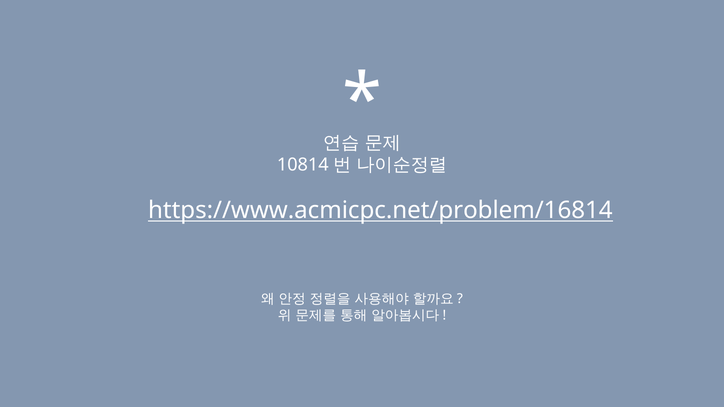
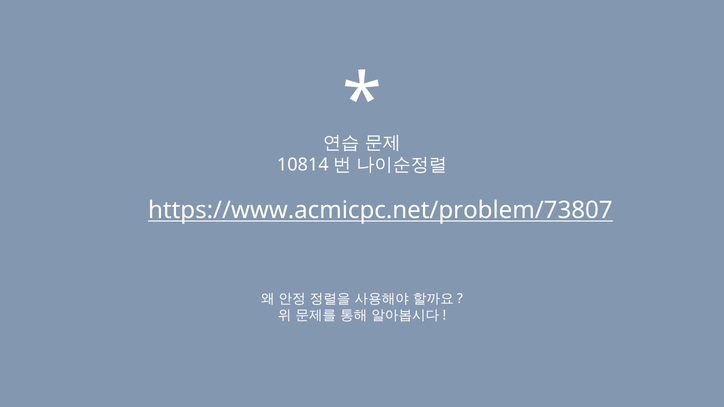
https://www.acmicpc.net/problem/16814: https://www.acmicpc.net/problem/16814 -> https://www.acmicpc.net/problem/73807 (380, 210)
